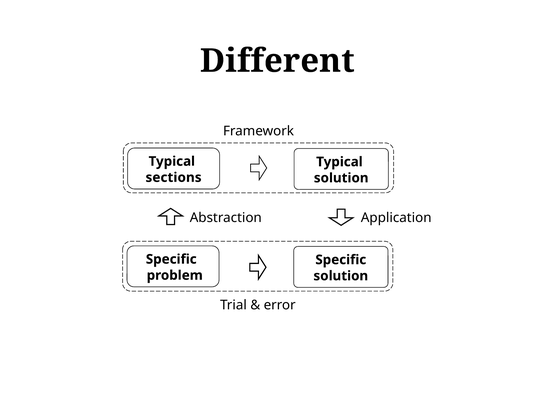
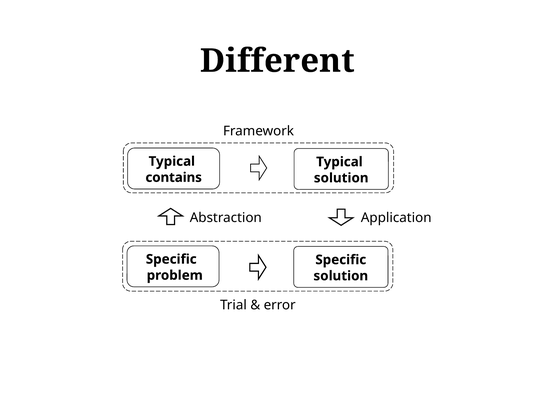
sections: sections -> contains (174, 177)
